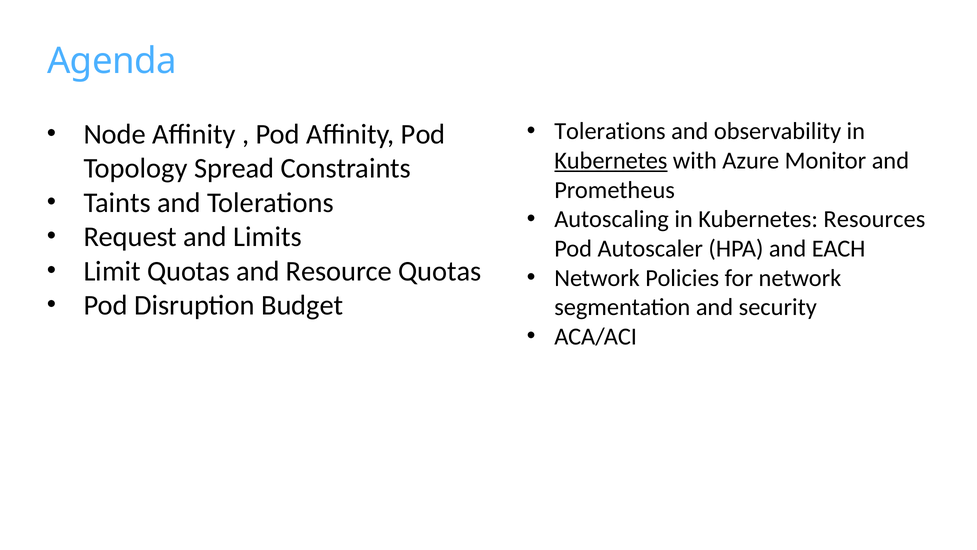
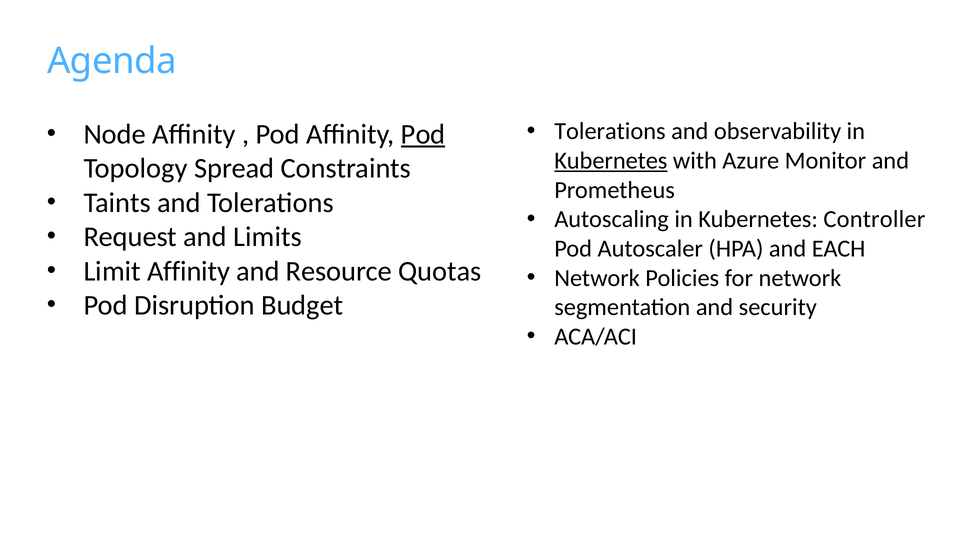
Pod underline: none -> present (423, 134)
Resources: Resources -> Controller (874, 219)
Limit Quotas: Quotas -> Affinity (189, 271)
